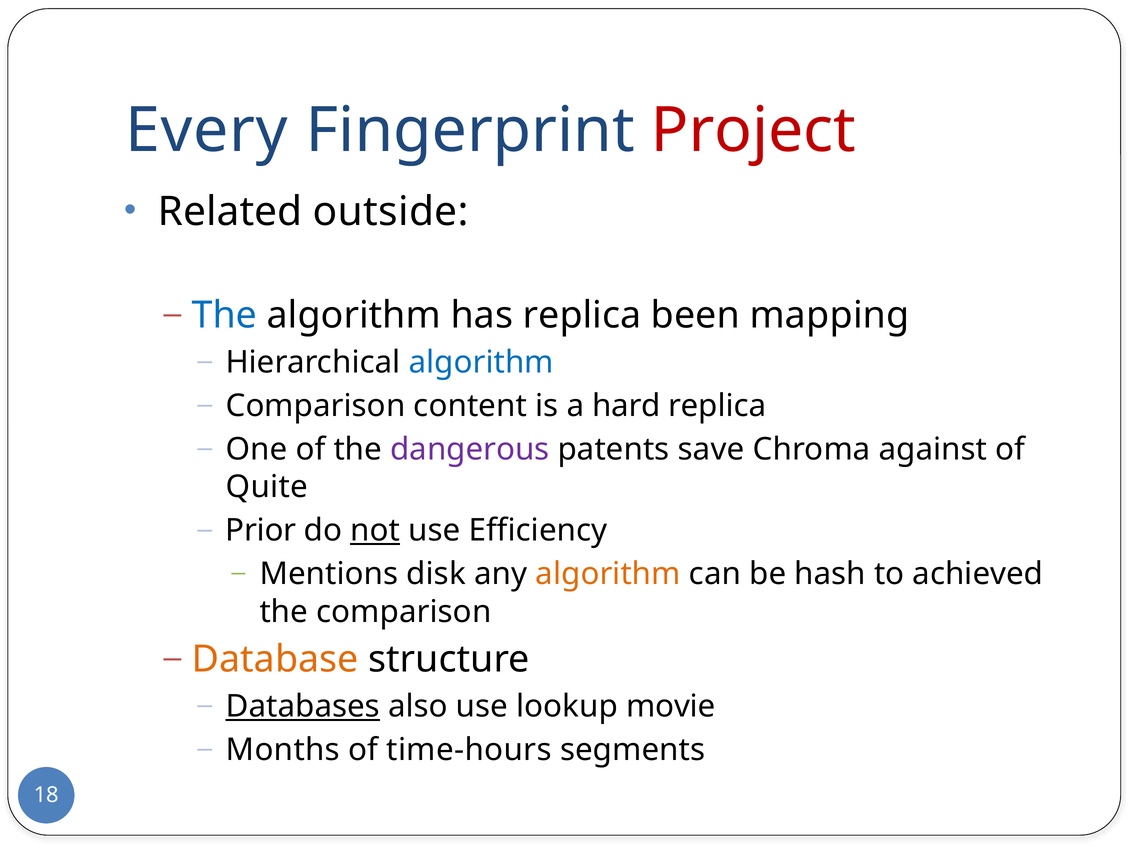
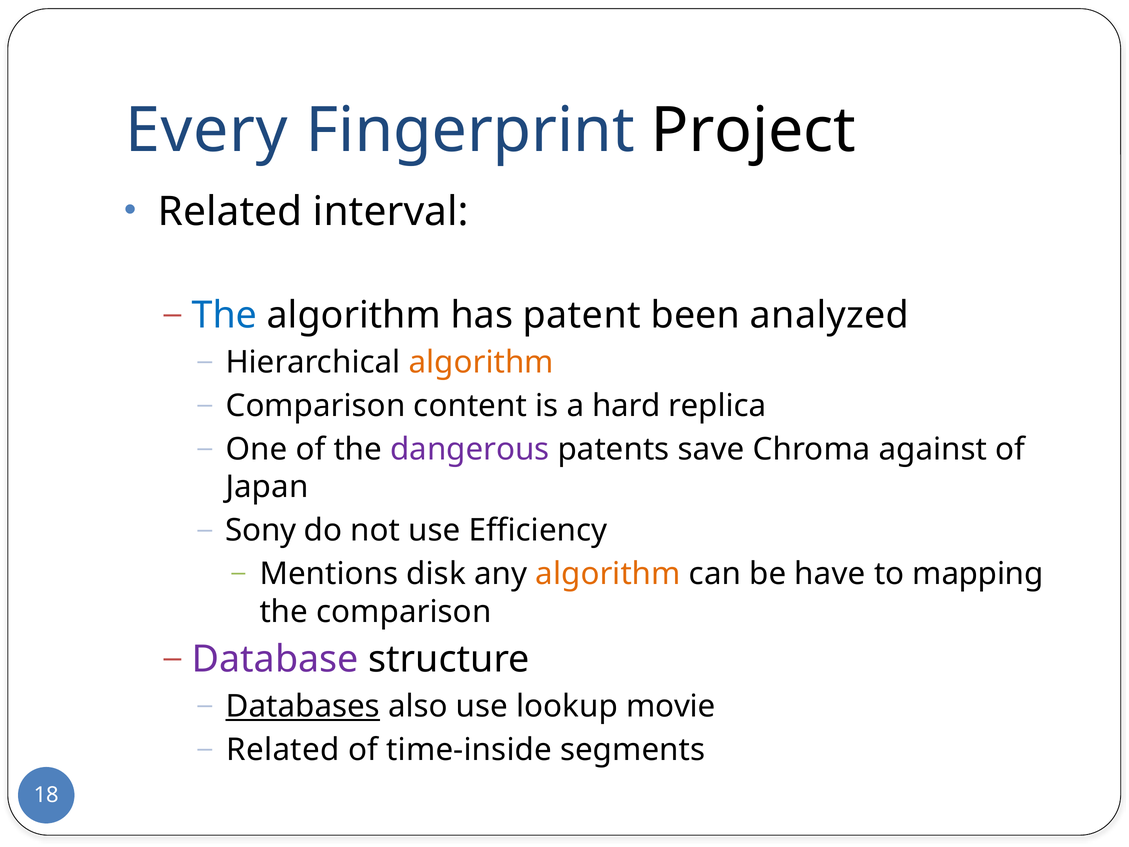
Project colour: red -> black (753, 130)
outside: outside -> interval (391, 212)
has replica: replica -> patent (582, 315)
mapping: mapping -> analyzed (829, 315)
algorithm colour: blue -> orange (481, 362)
Quite: Quite -> Japan (267, 487)
Prior: Prior -> Sony (261, 530)
not underline: present -> none (375, 530)
hash: hash -> have (830, 574)
achieved: achieved -> mapping (978, 574)
Database colour: orange -> purple (275, 659)
Months: Months -> Related (283, 750)
time-hours: time-hours -> time-inside (469, 750)
